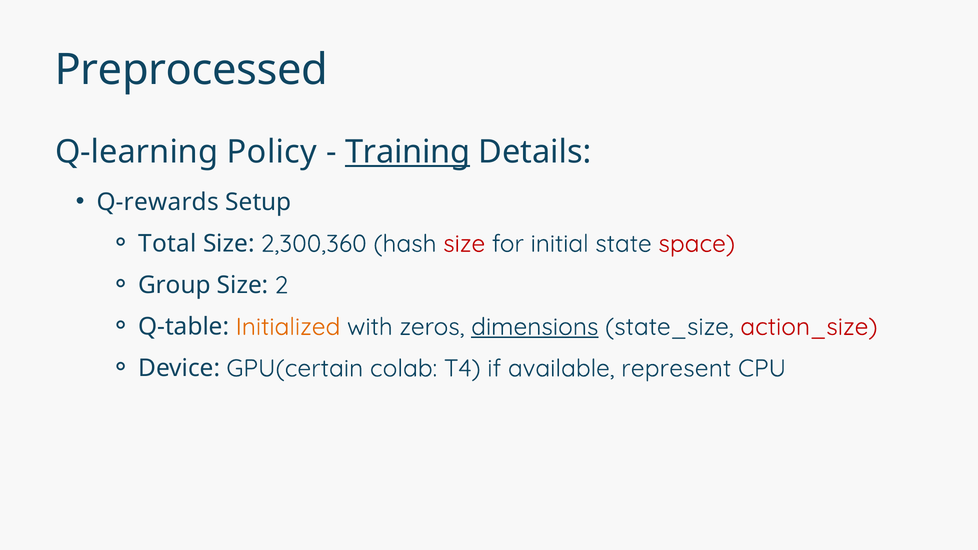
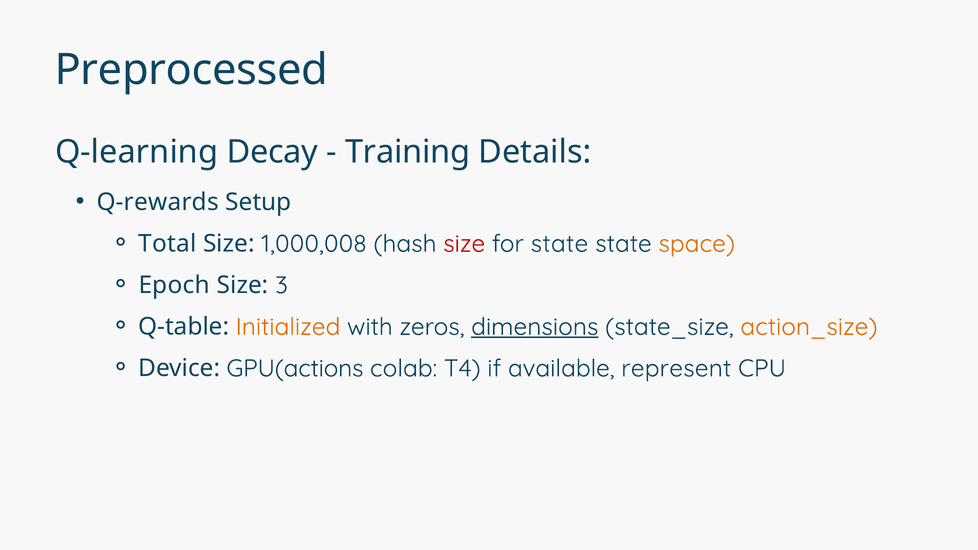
Policy: Policy -> Decay (272, 152)
Training underline: present -> none (408, 152)
2,300,360: 2,300,360 -> 1,000,008 (314, 244)
for initial: initial -> state (559, 244)
space colour: red -> orange (697, 244)
Group: Group -> Epoch (174, 285)
2: 2 -> 3 (282, 285)
action_size colour: red -> orange (809, 327)
GPU(certain: GPU(certain -> GPU(actions (295, 369)
